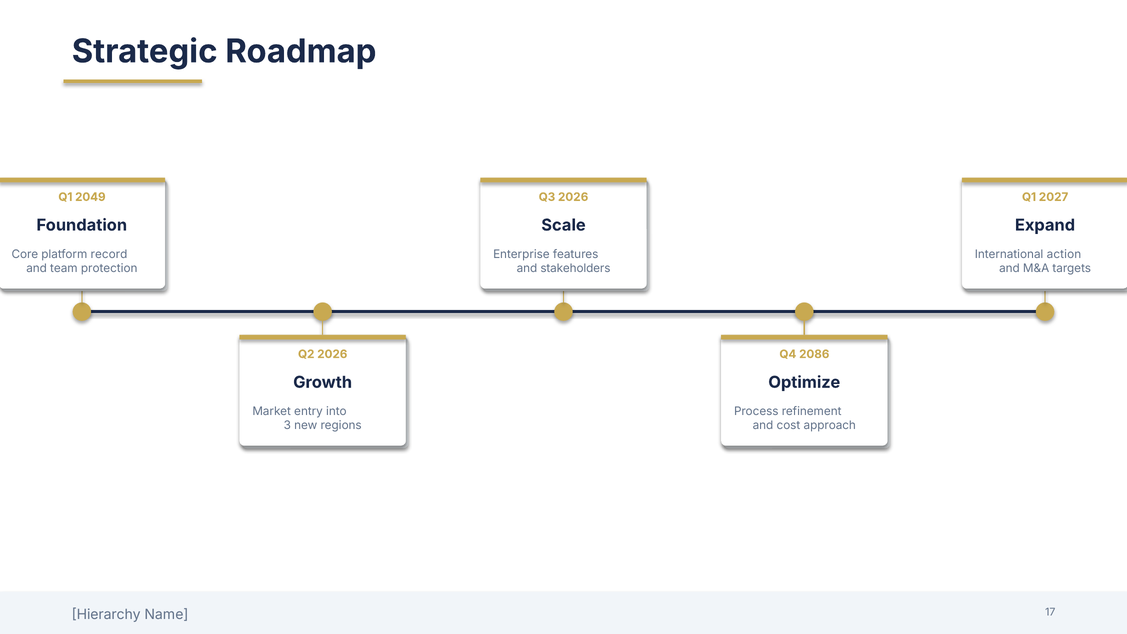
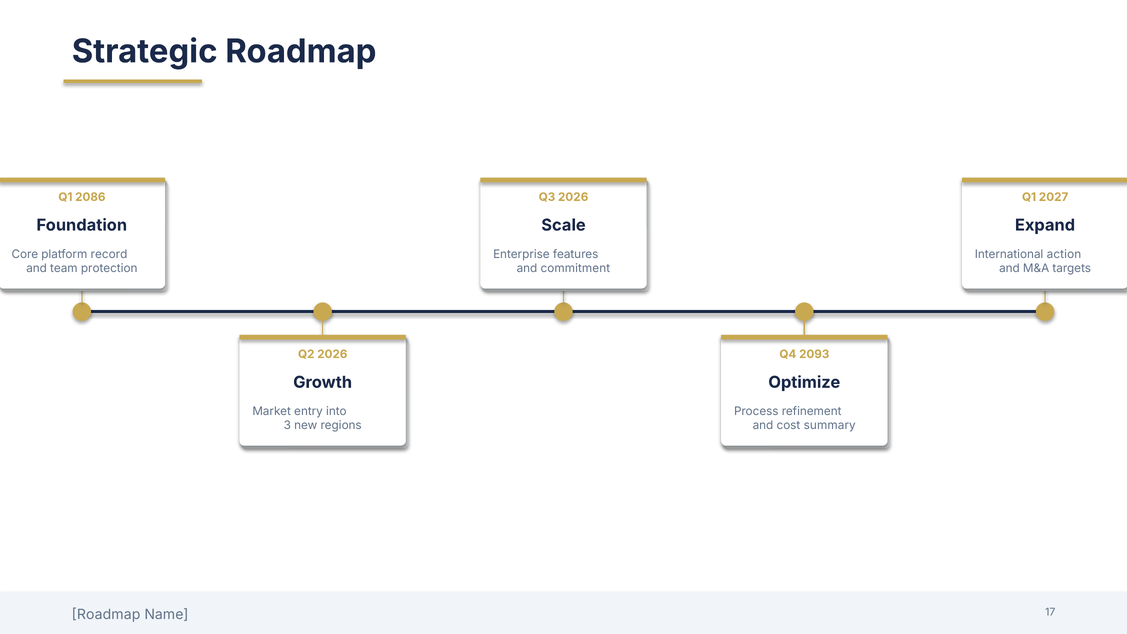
2049: 2049 -> 2086 (90, 197)
stakeholders: stakeholders -> commitment (575, 268)
2086: 2086 -> 2093 (814, 354)
approach: approach -> summary (830, 426)
Hierarchy: Hierarchy -> Roadmap (106, 614)
